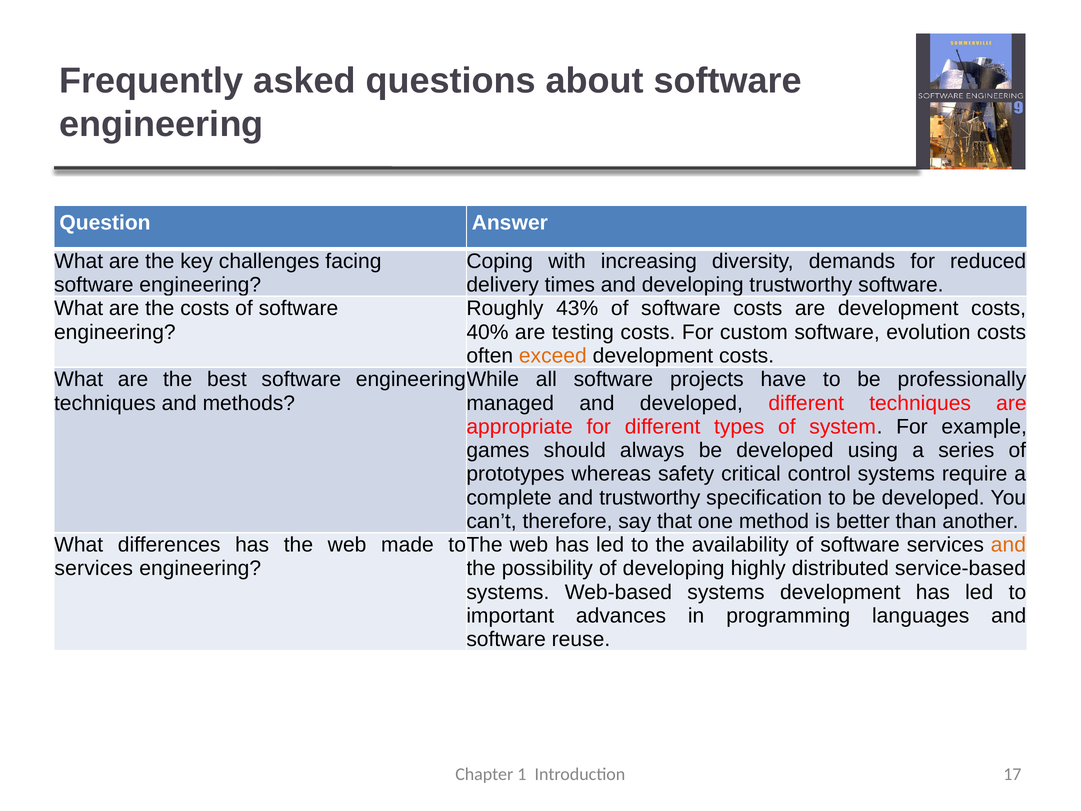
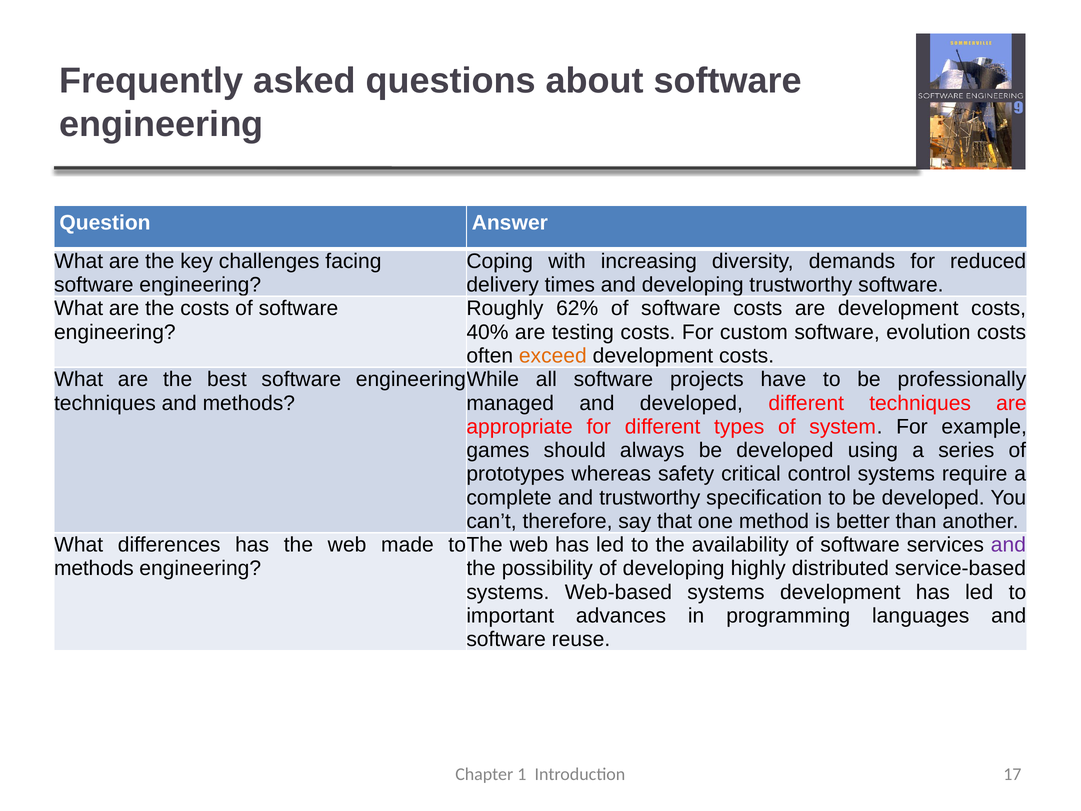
43%: 43% -> 62% (577, 308)
and colour: orange -> purple (1008, 545)
services: services -> methods (94, 568)
